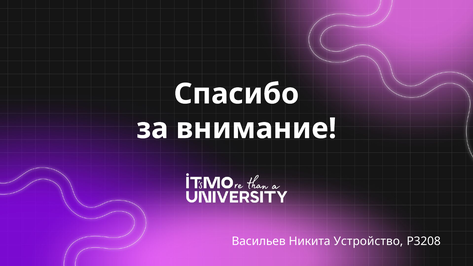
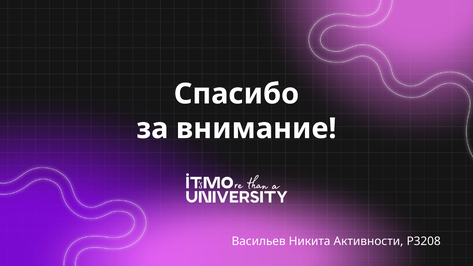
Устройство: Устройство -> Активности (368, 241)
